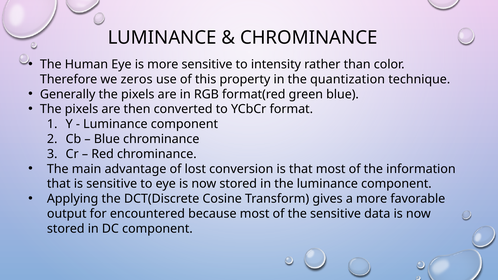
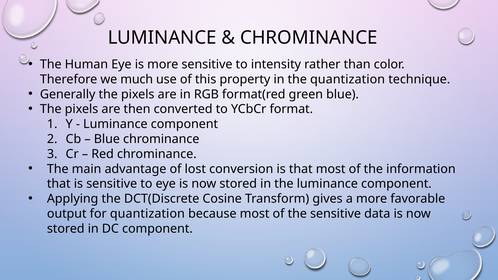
zeros: zeros -> much (137, 79)
for encountered: encountered -> quantization (147, 214)
